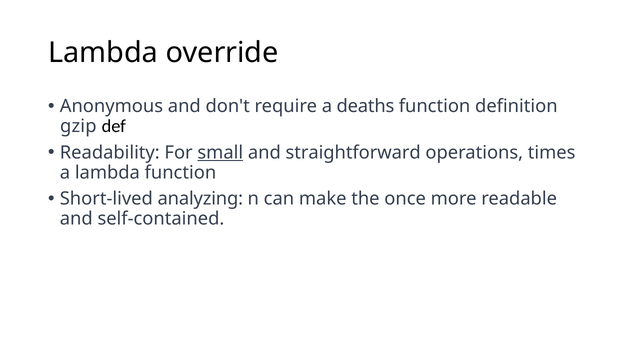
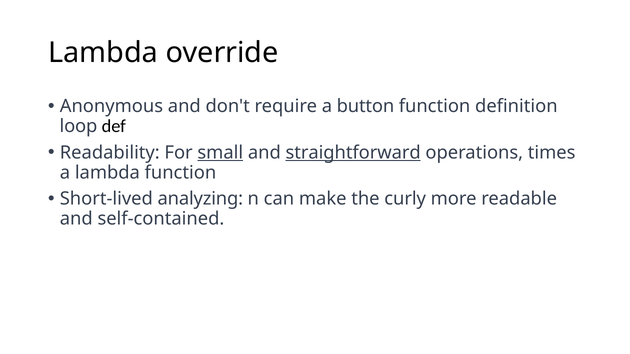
deaths: deaths -> button (365, 107)
gzip: gzip -> loop (78, 126)
straightforward underline: none -> present (353, 153)
once: once -> curly (405, 199)
